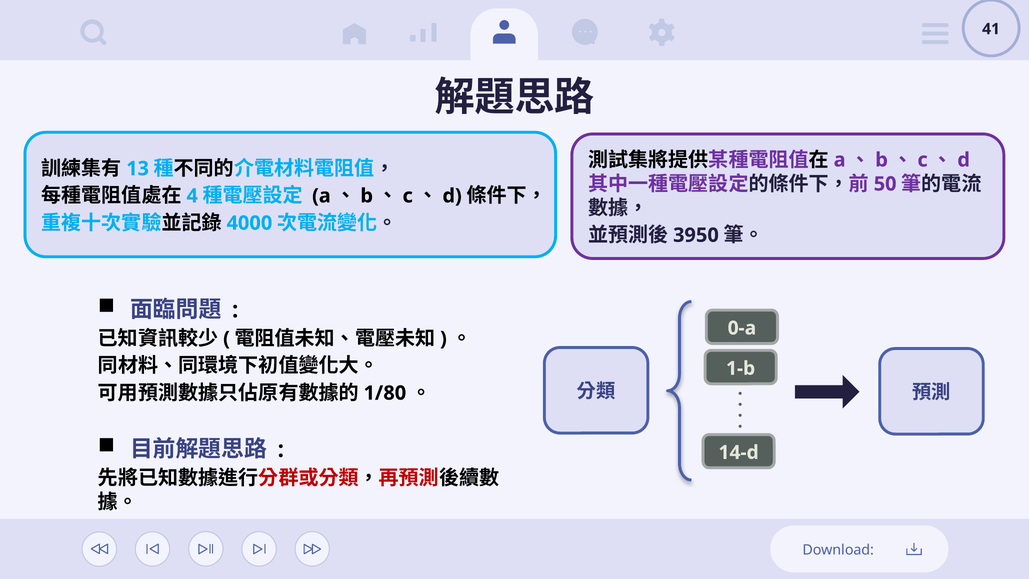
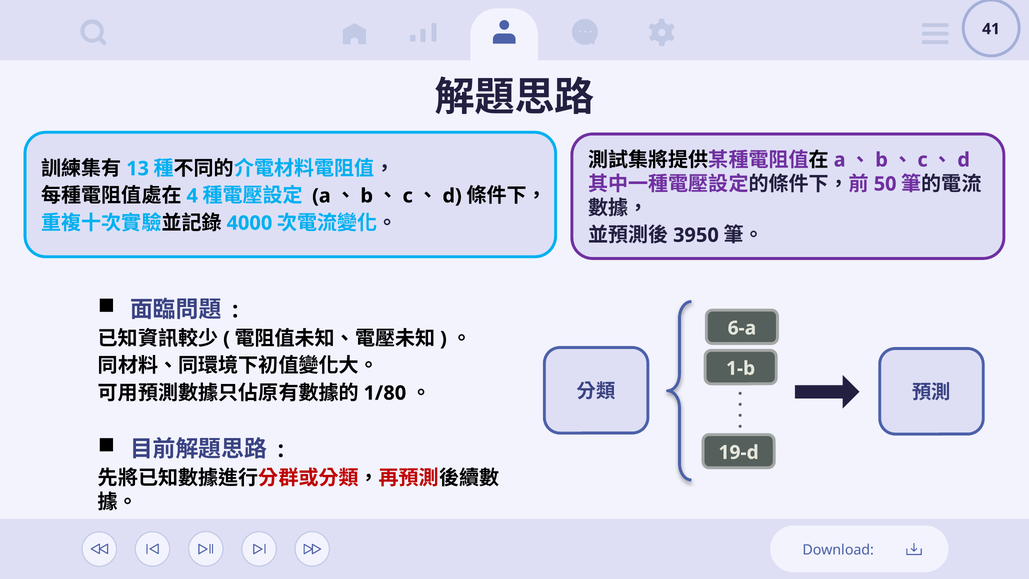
0-a: 0-a -> 6-a (742, 328)
14-d: 14-d -> 19-d (739, 452)
